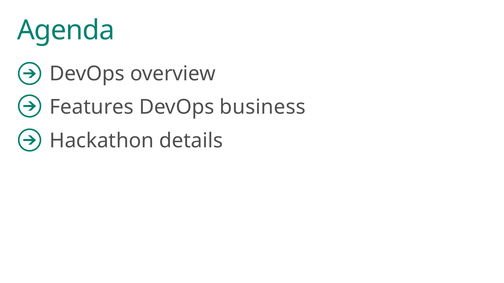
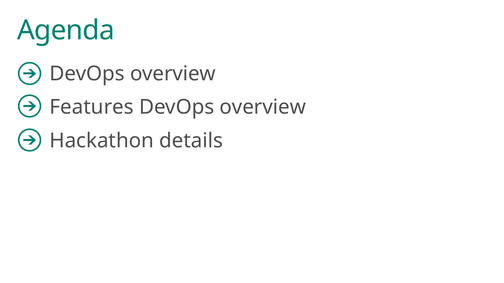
business: business -> overview (263, 107)
